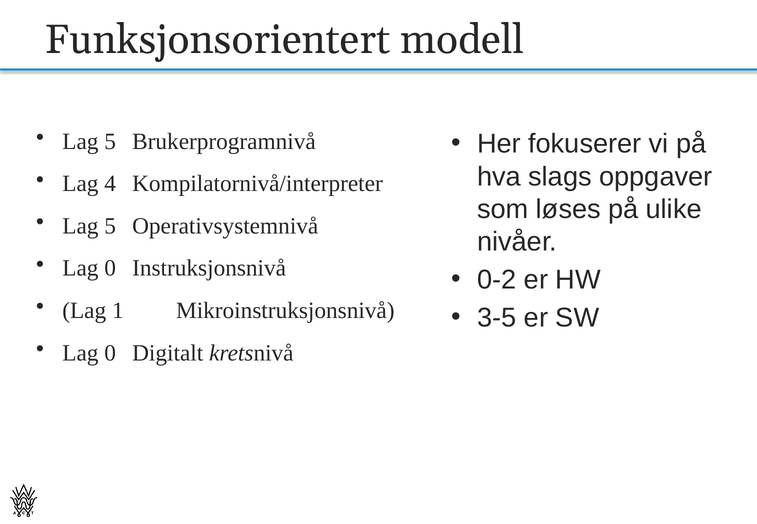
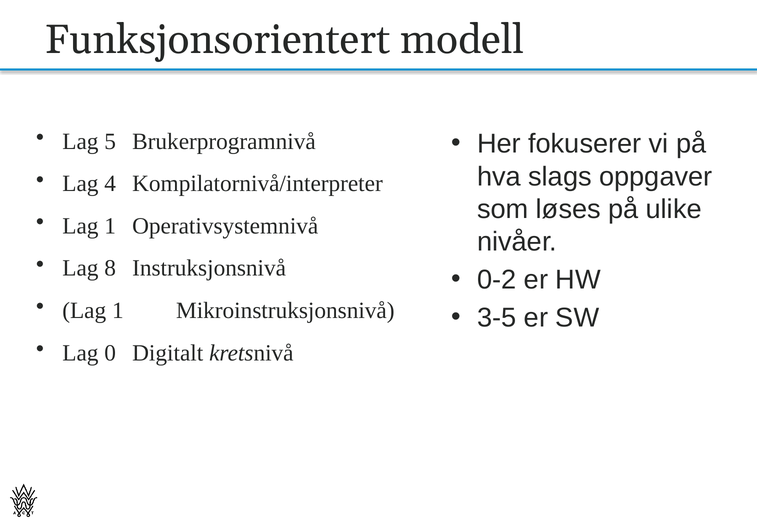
5: 5 -> 1 (110, 226)
0: 0 -> 8 (110, 268)
